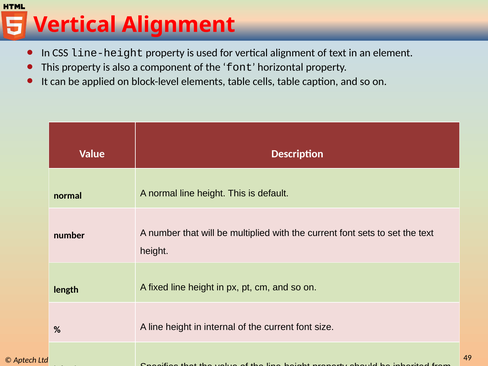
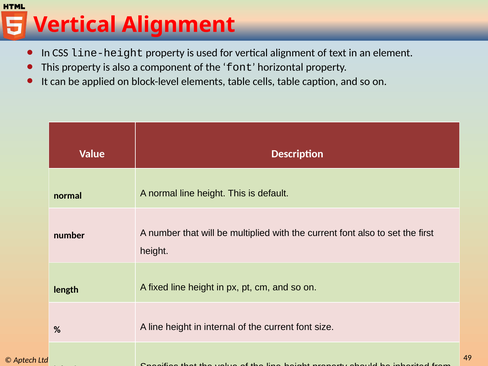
font sets: sets -> also (366, 233)
the text: text -> first (426, 233)
